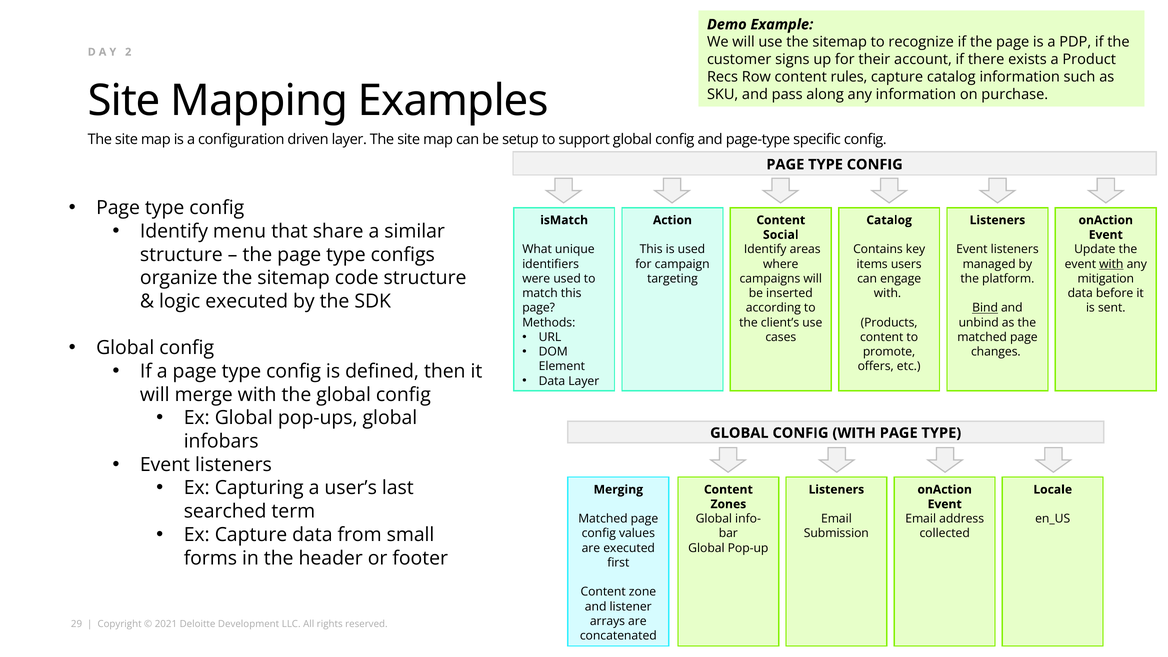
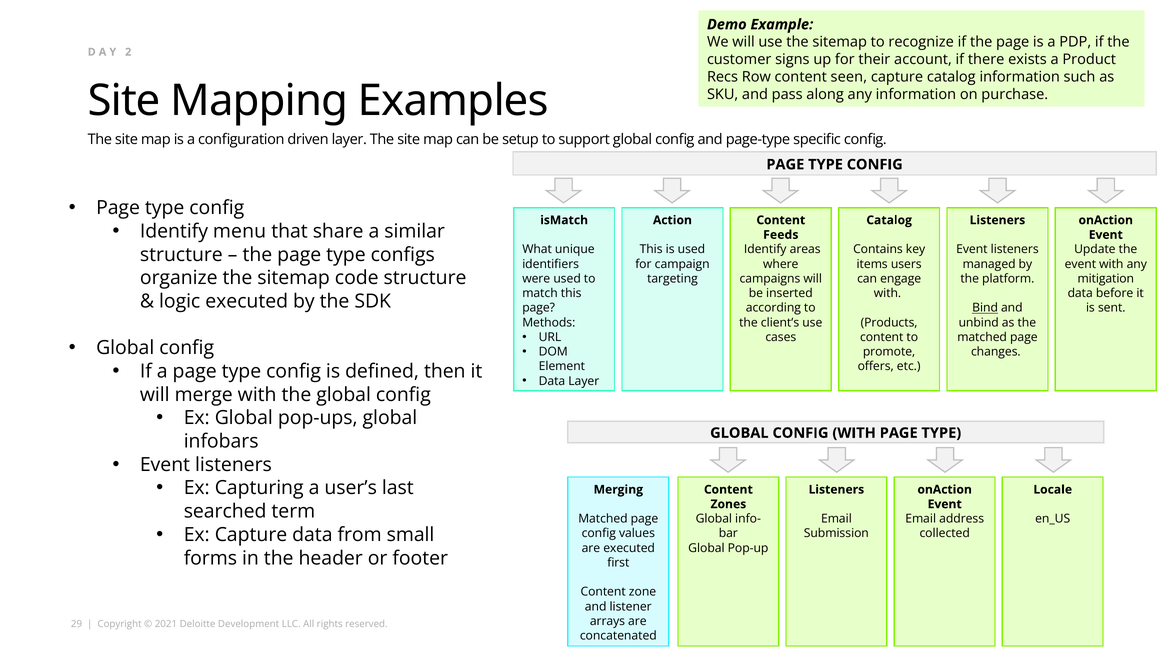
rules: rules -> seen (849, 77)
Social: Social -> Feeds (781, 235)
with underline: present -> none (1111, 264)
